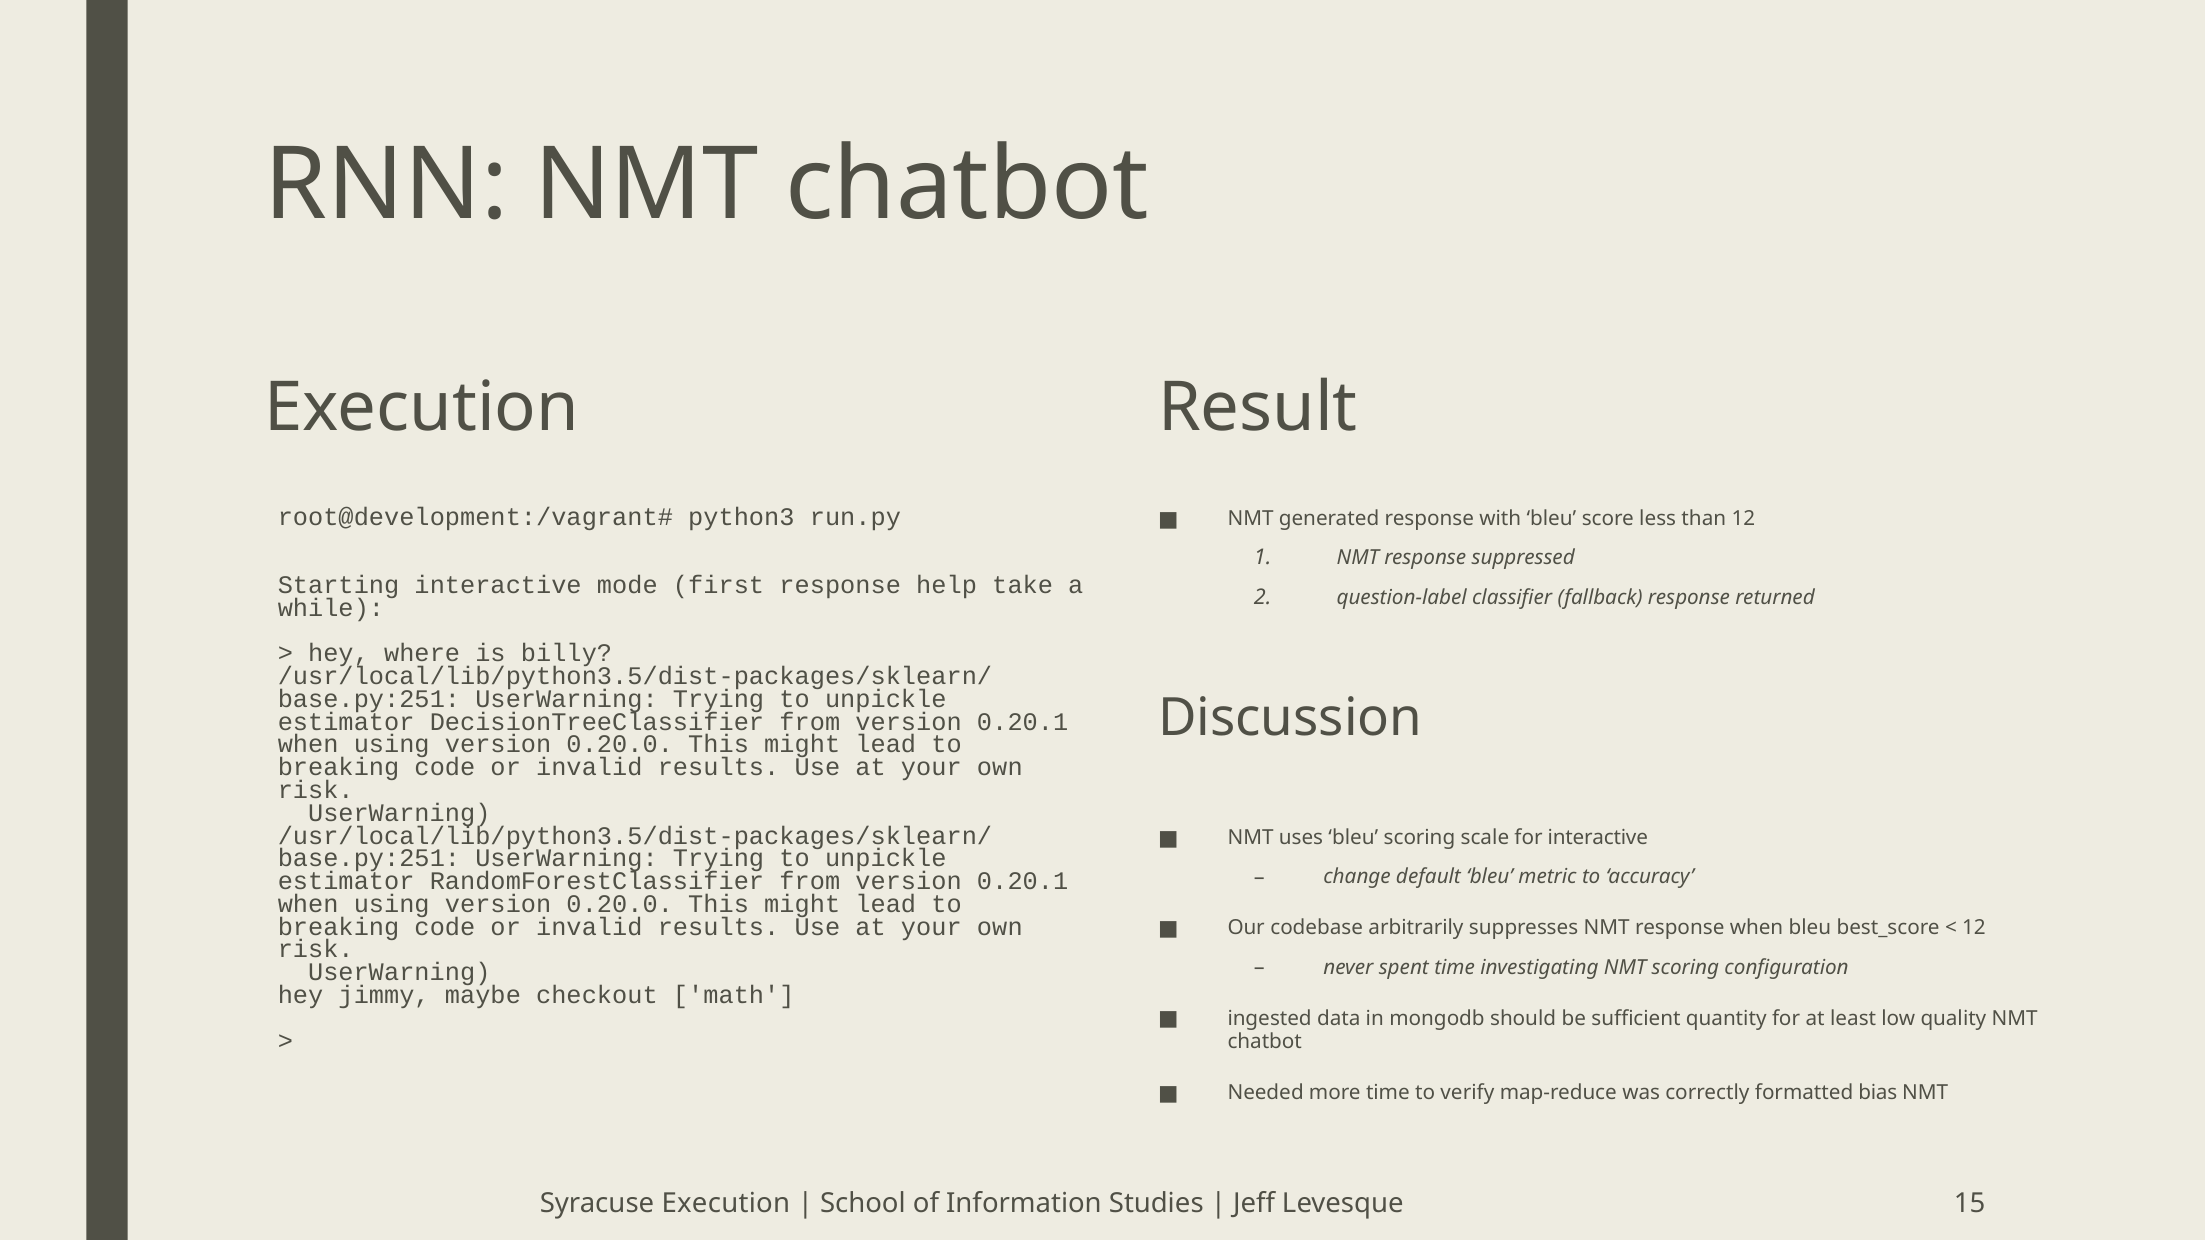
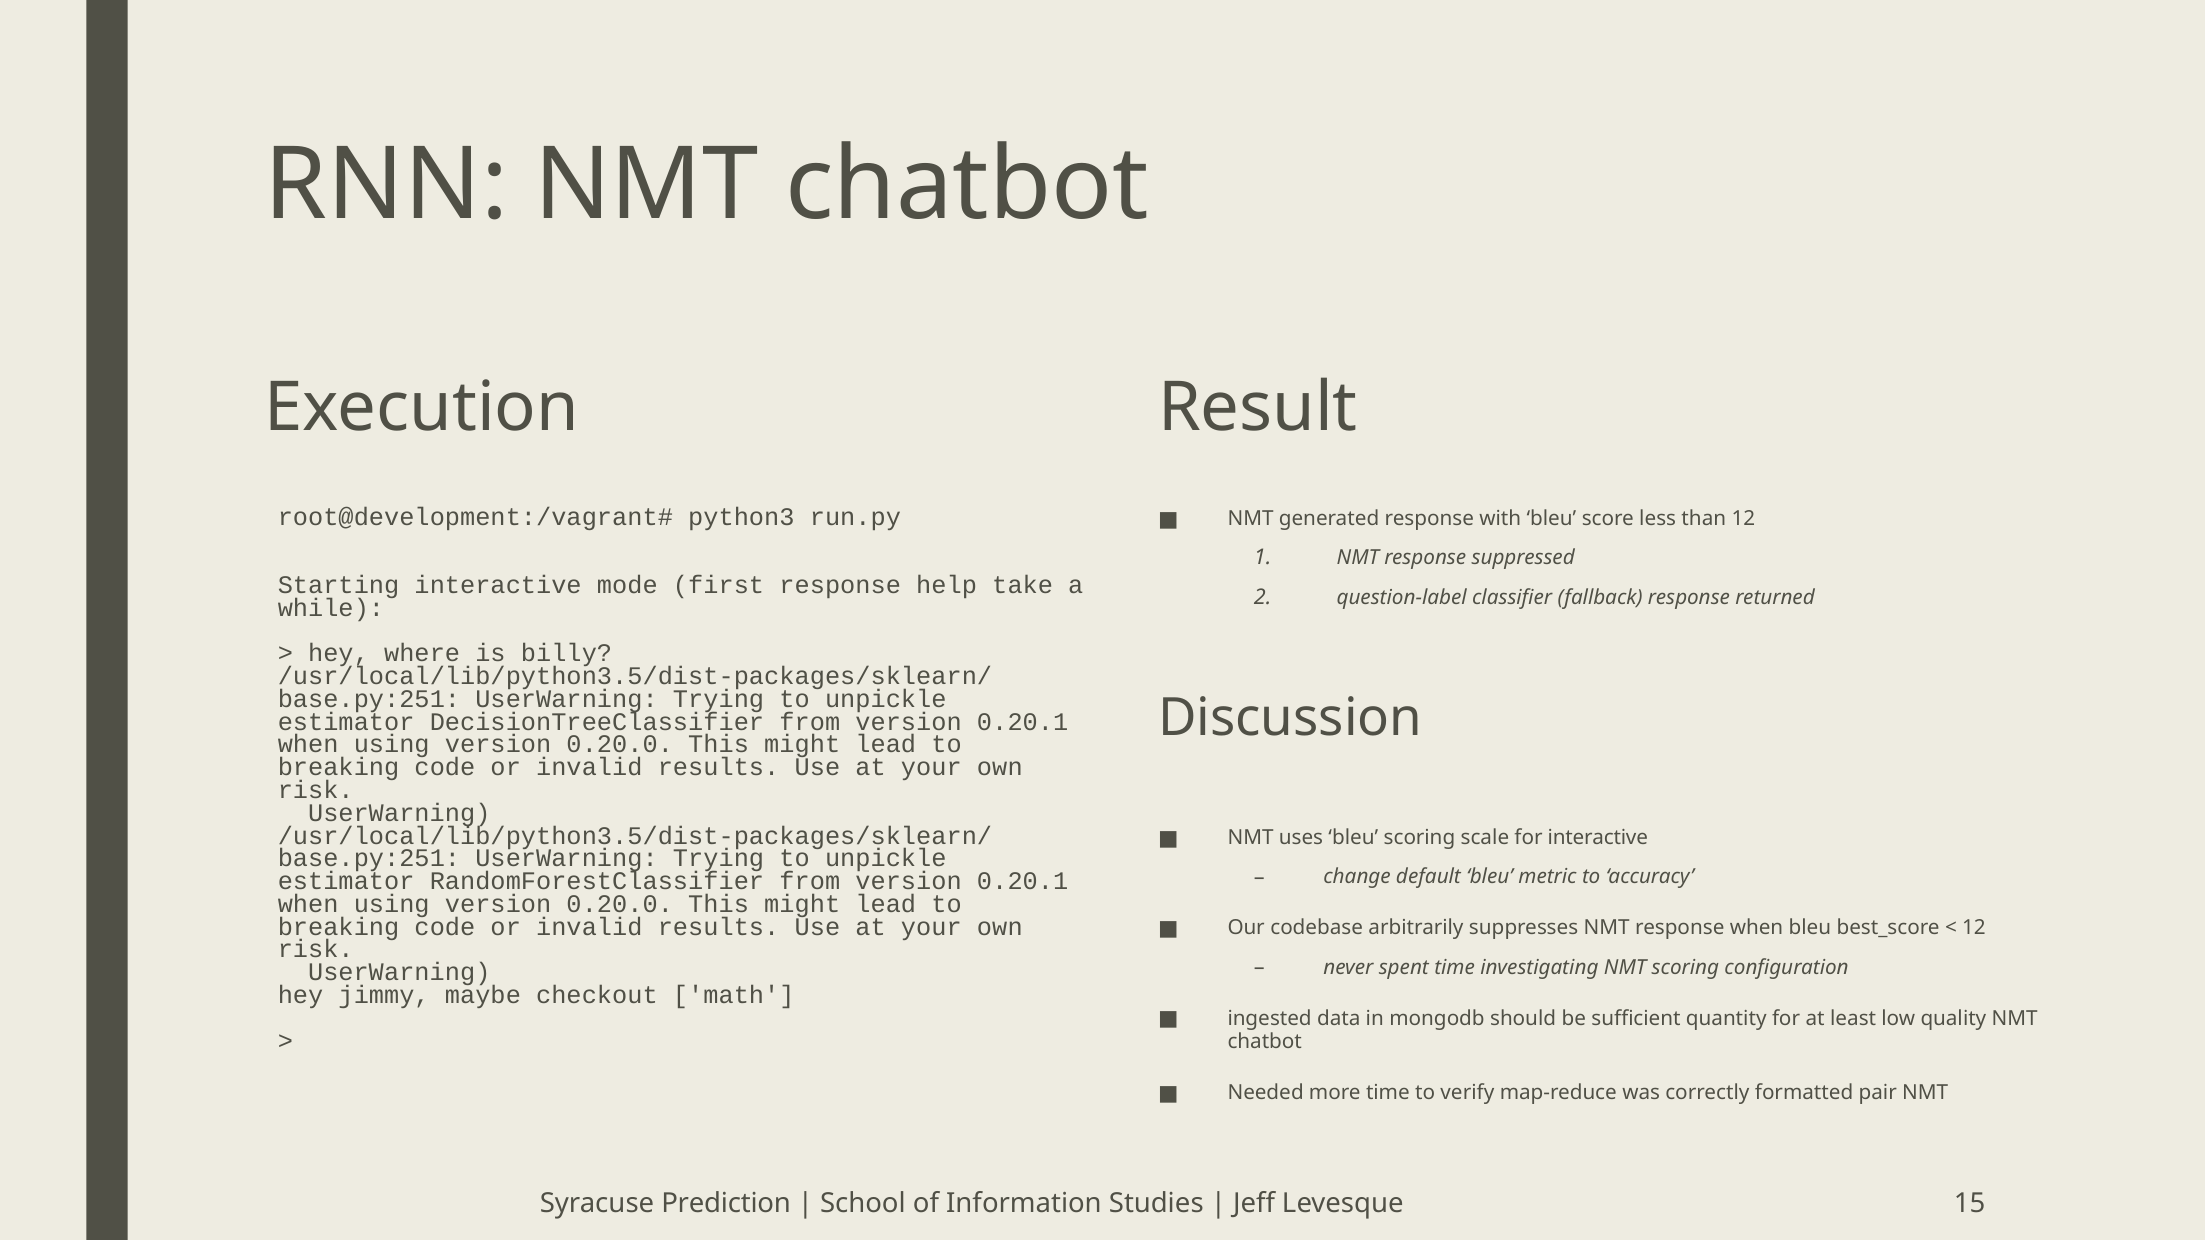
bias: bias -> pair (1878, 1093)
Syracuse Execution: Execution -> Prediction (726, 1203)
